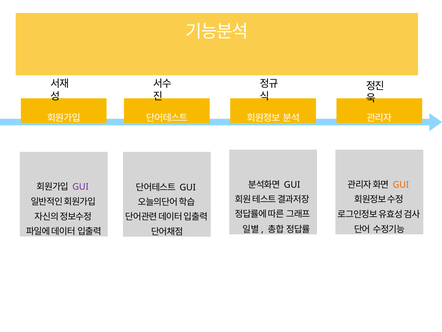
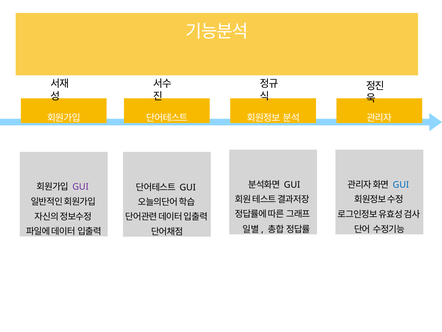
GUI colour: orange -> blue (401, 184)
